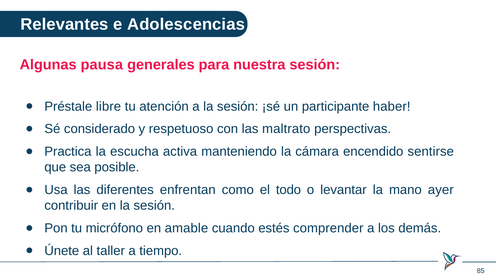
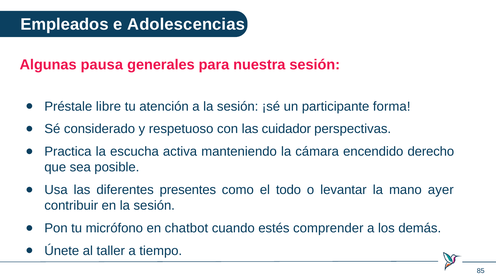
Relevantes: Relevantes -> Empleados (65, 24)
haber: haber -> forma (392, 106)
maltrato: maltrato -> cuidador (286, 129)
sentirse: sentirse -> derecho (431, 152)
enfrentan: enfrentan -> presentes (188, 190)
amable: amable -> chatbot (186, 228)
